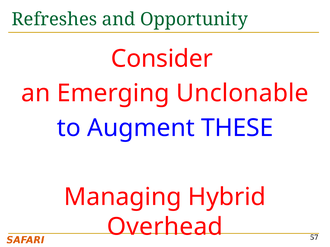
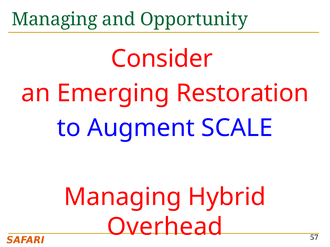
Refreshes: Refreshes -> Managing (54, 19)
Unclonable: Unclonable -> Restoration (243, 93)
THESE: THESE -> SCALE (237, 128)
